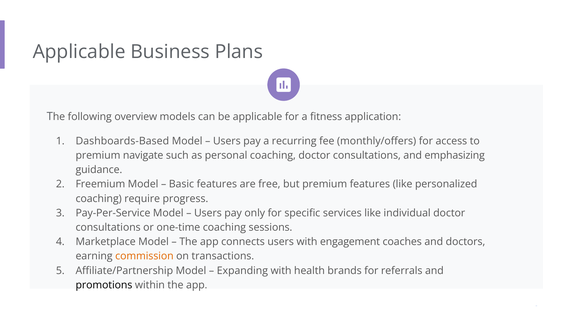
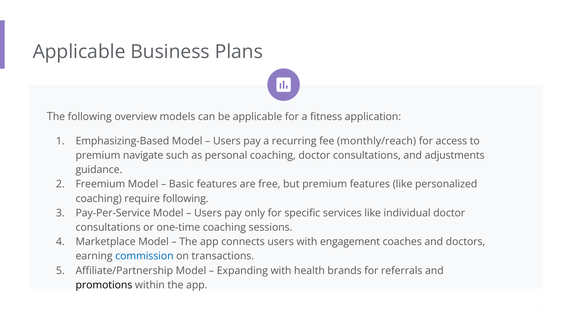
Dashboards-Based: Dashboards-Based -> Emphasizing-Based (122, 141)
monthly/offers: monthly/offers -> monthly/reach (377, 141)
emphasizing: emphasizing -> adjustments (455, 155)
require progress: progress -> following (186, 199)
commission colour: orange -> blue (144, 256)
